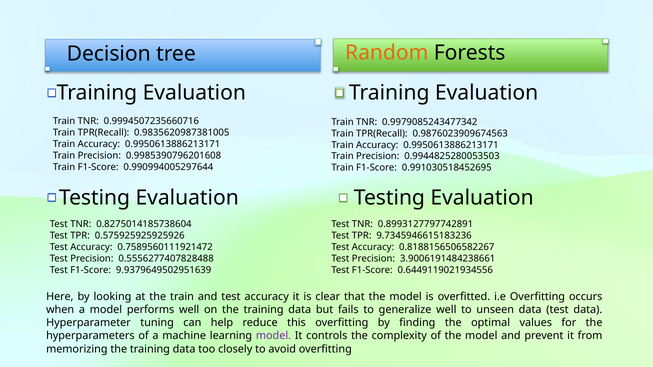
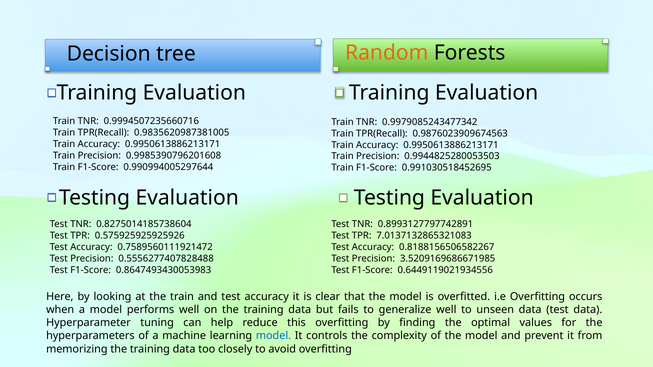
9.7345946615183236: 9.7345946615183236 -> 7.0137132865321083 (424, 236)
3.9006191484238661: 3.9006191484238661 -> 3.5209169686671985 (448, 259)
9.9379649502951639: 9.9379649502951639 -> 0.8647493430053983 (164, 270)
model colour: purple -> blue (273, 336)
